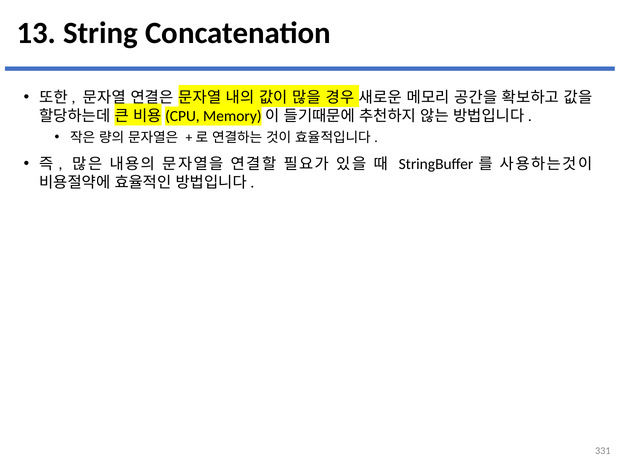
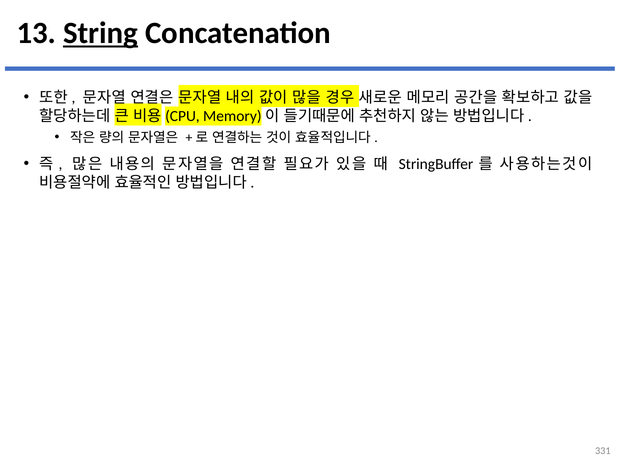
String underline: none -> present (101, 33)
